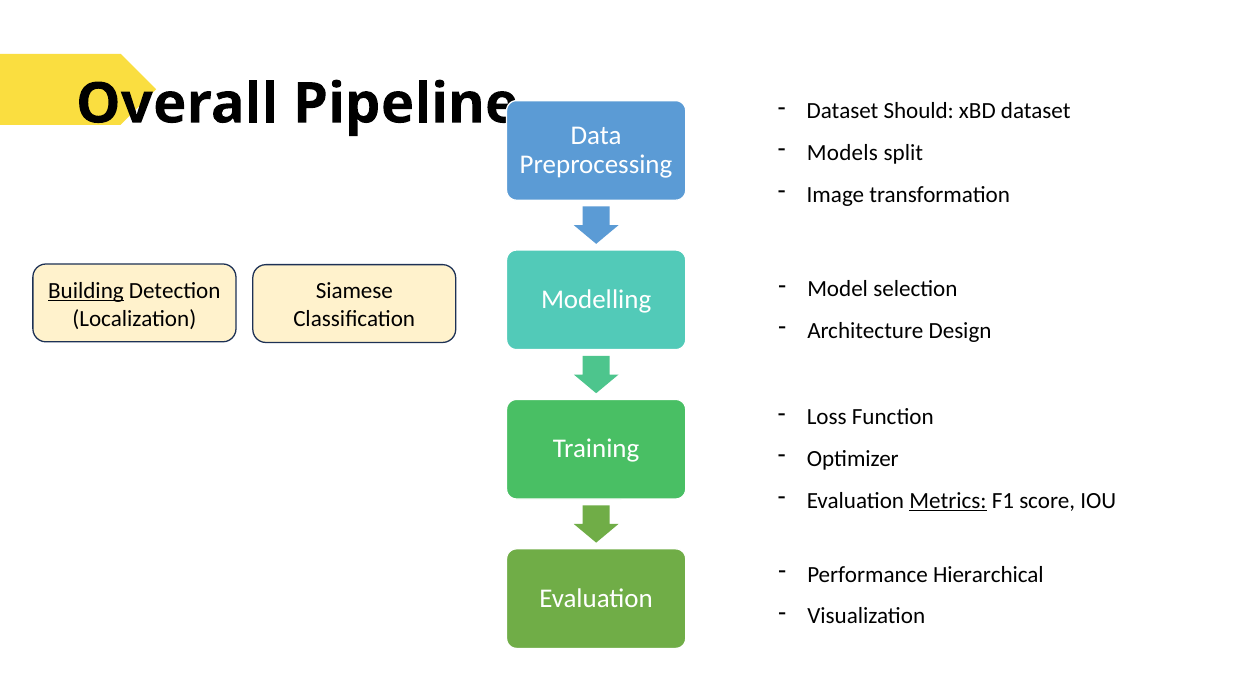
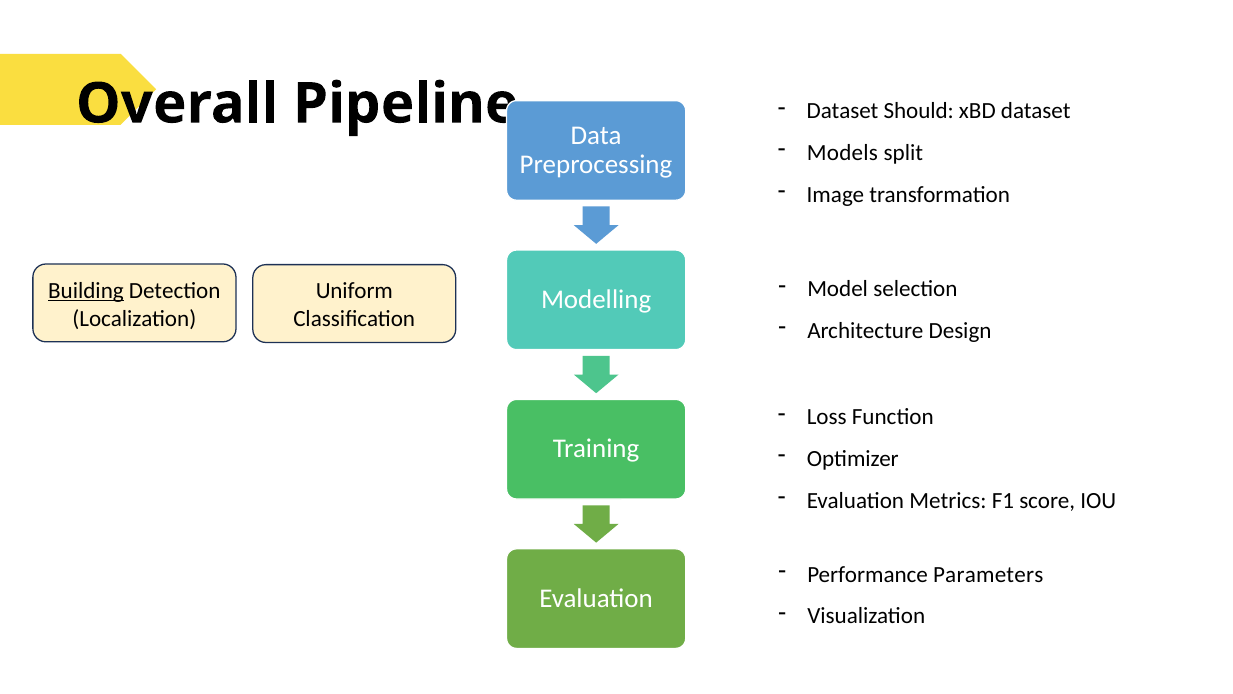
Siamese: Siamese -> Uniform (354, 291)
Metrics underline: present -> none (948, 500)
Hierarchical: Hierarchical -> Parameters (988, 574)
